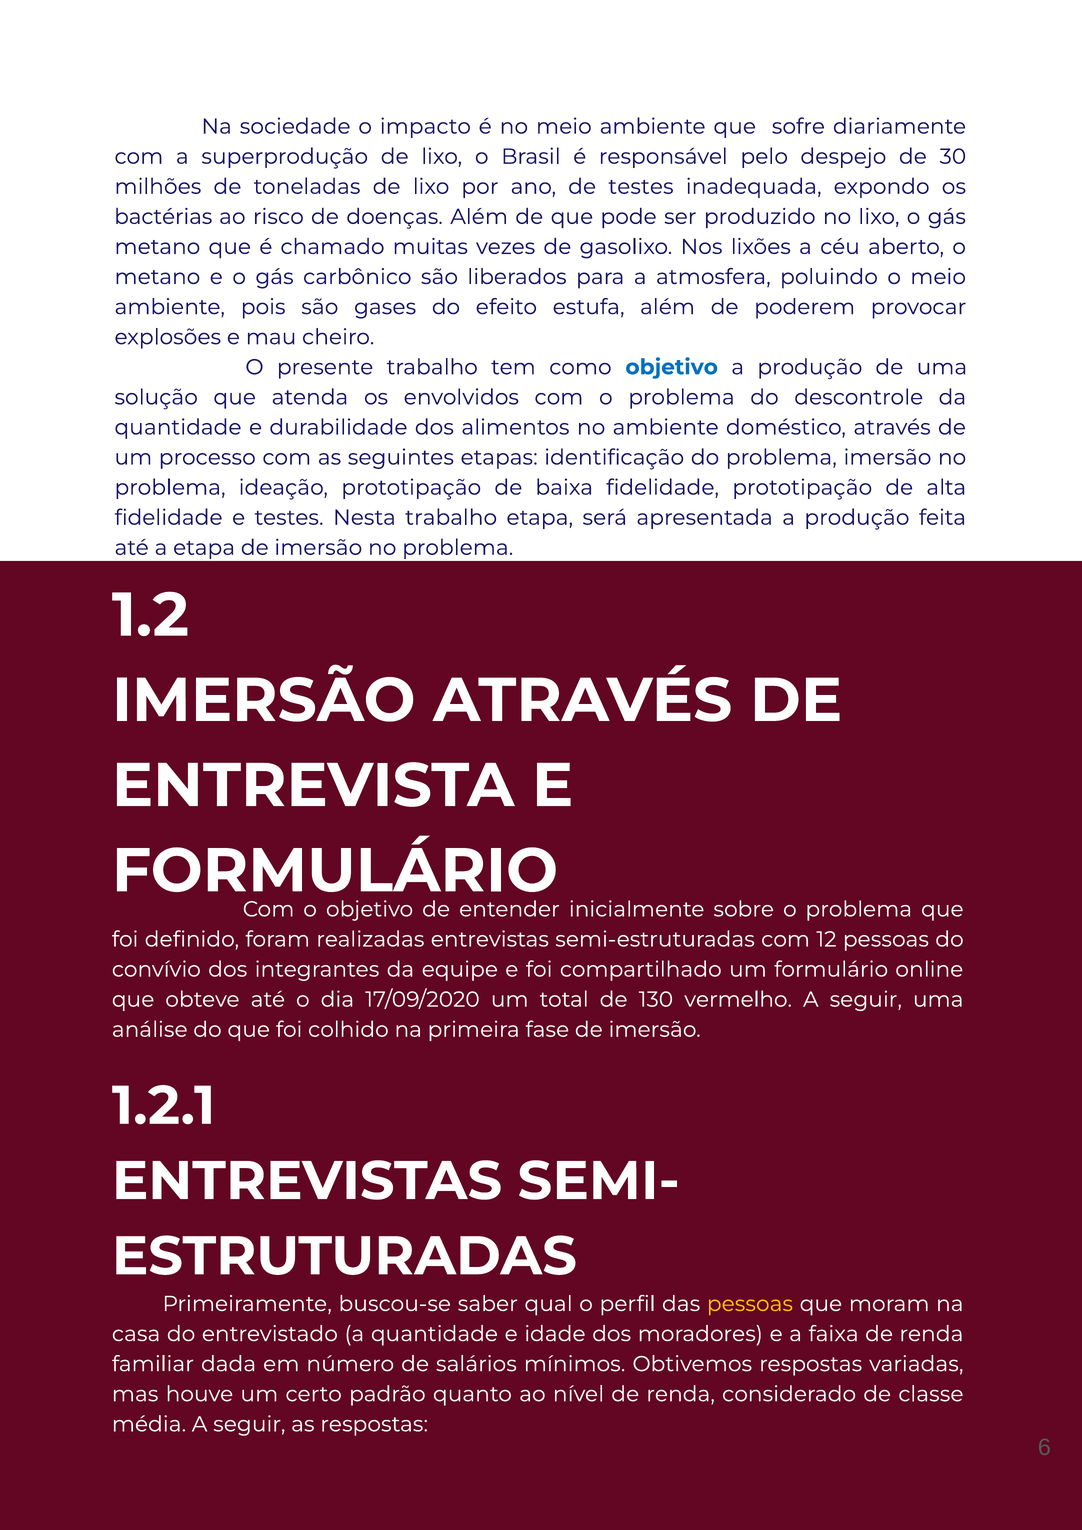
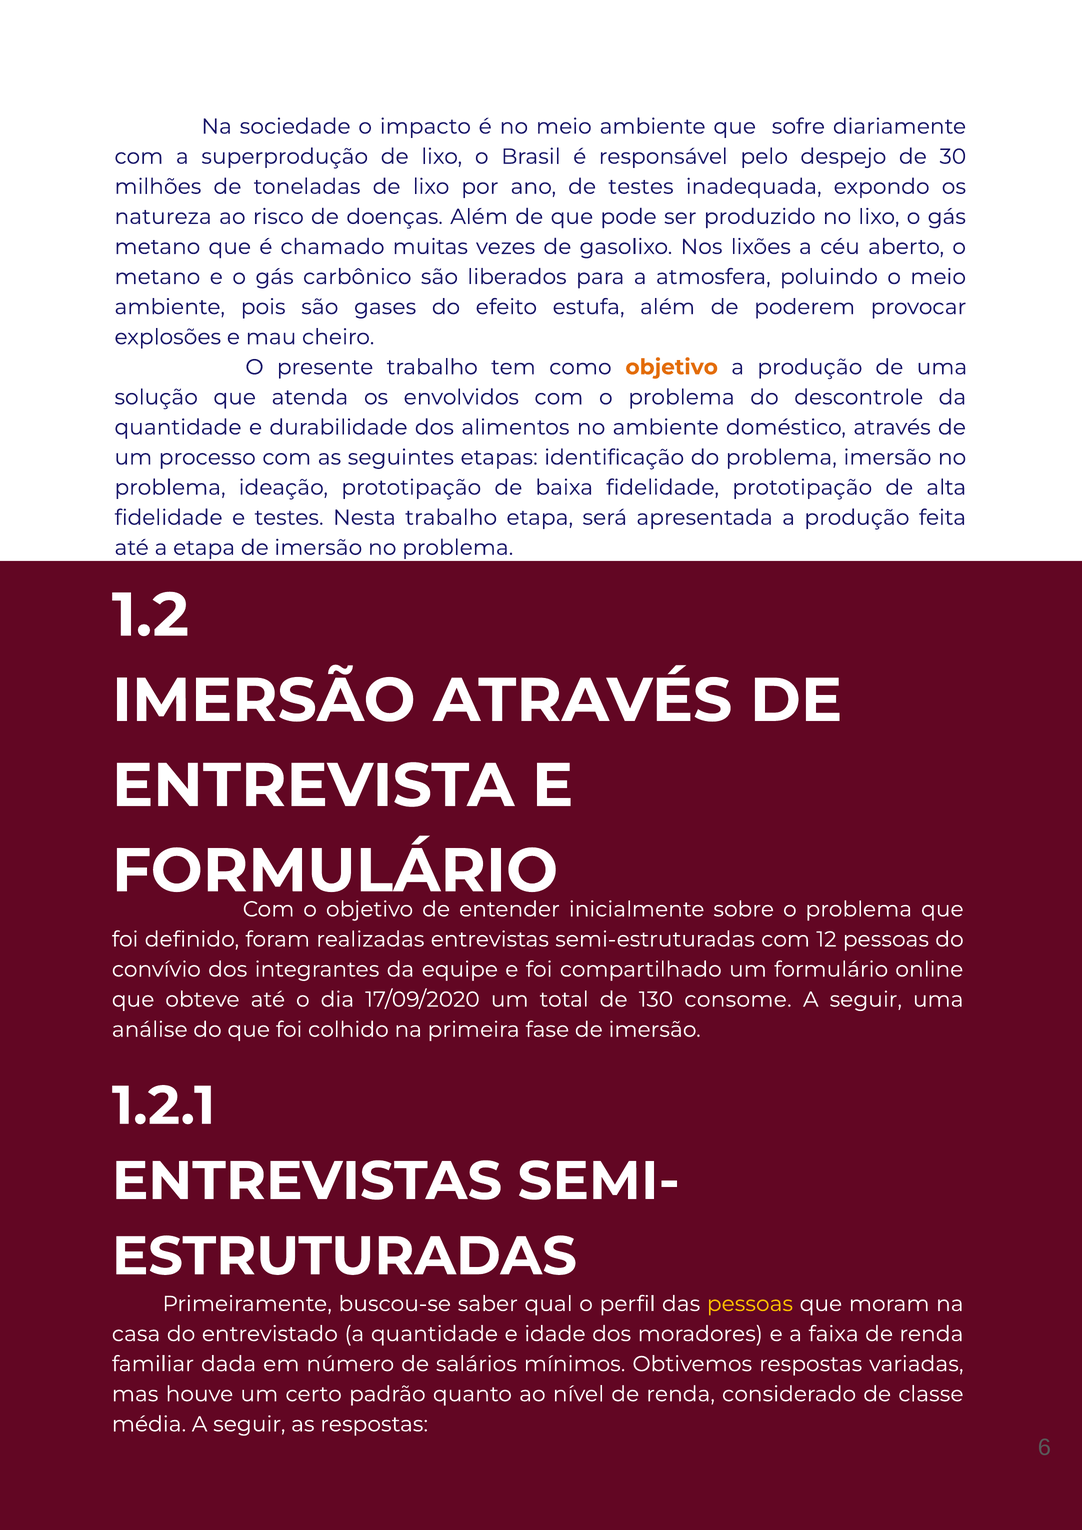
bactérias: bactérias -> natureza (163, 217)
objetivo colour: blue -> orange (672, 367)
vermelho: vermelho -> consome (738, 1000)
